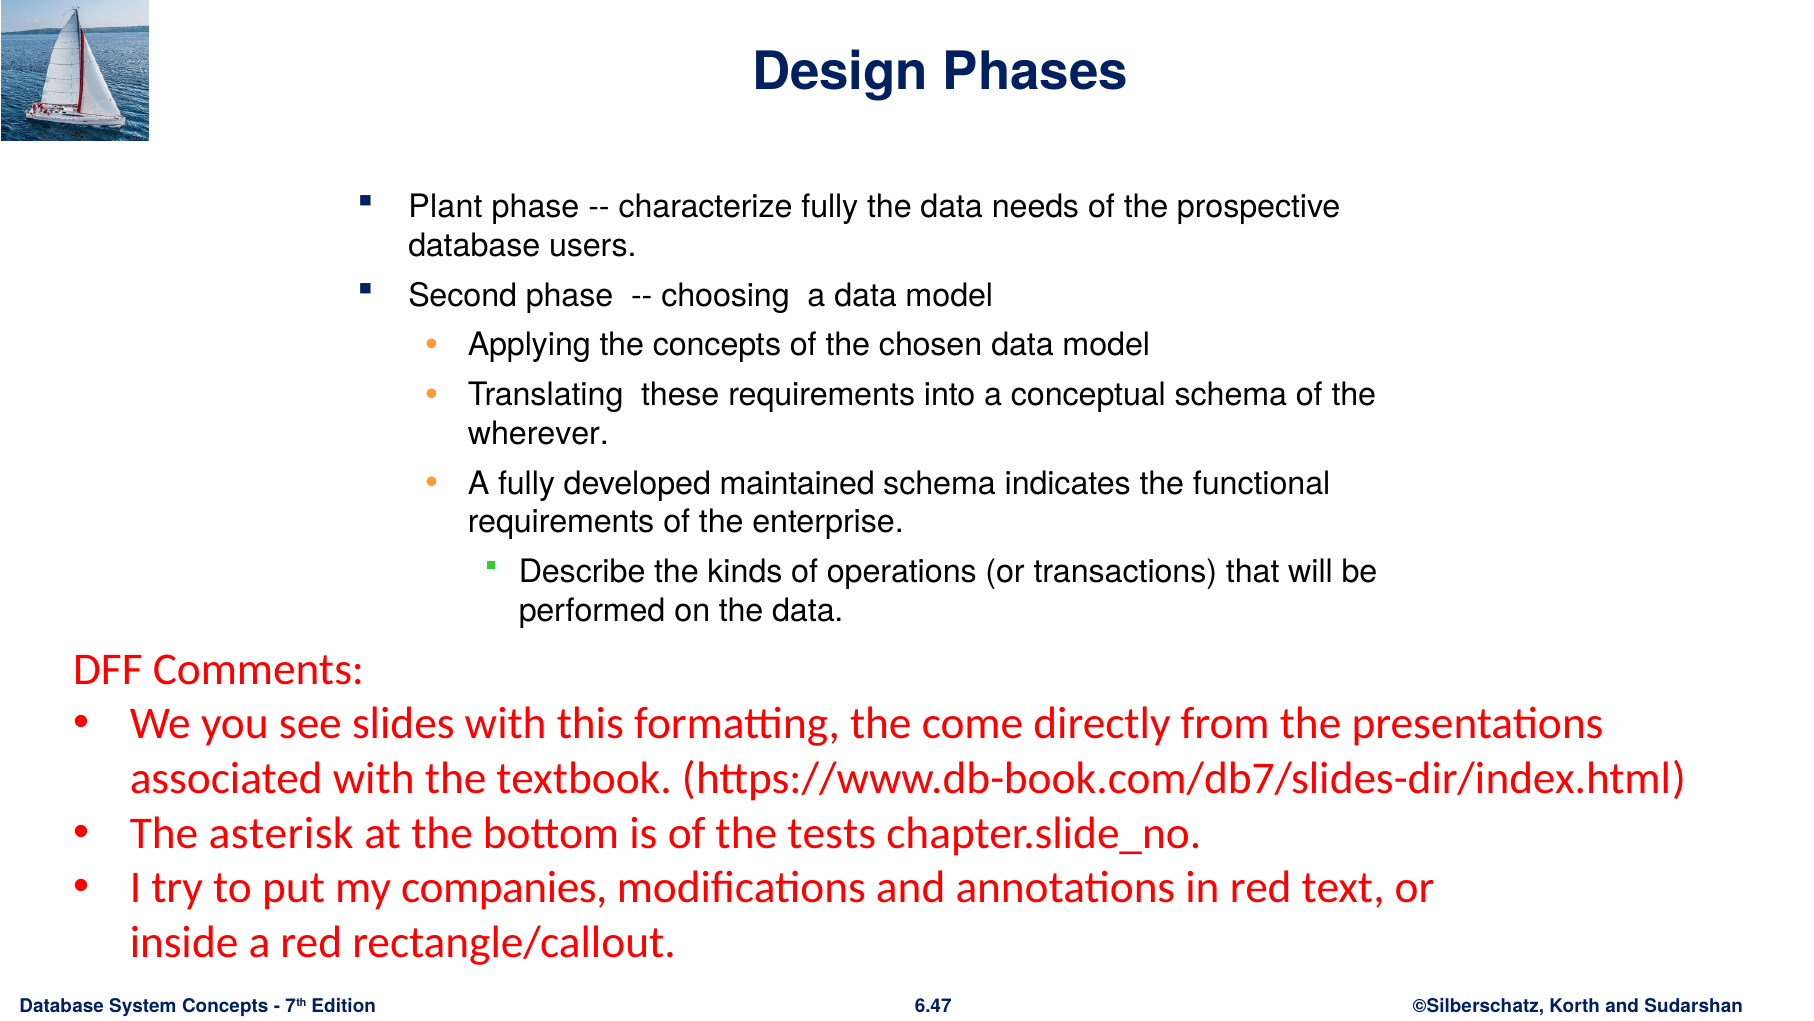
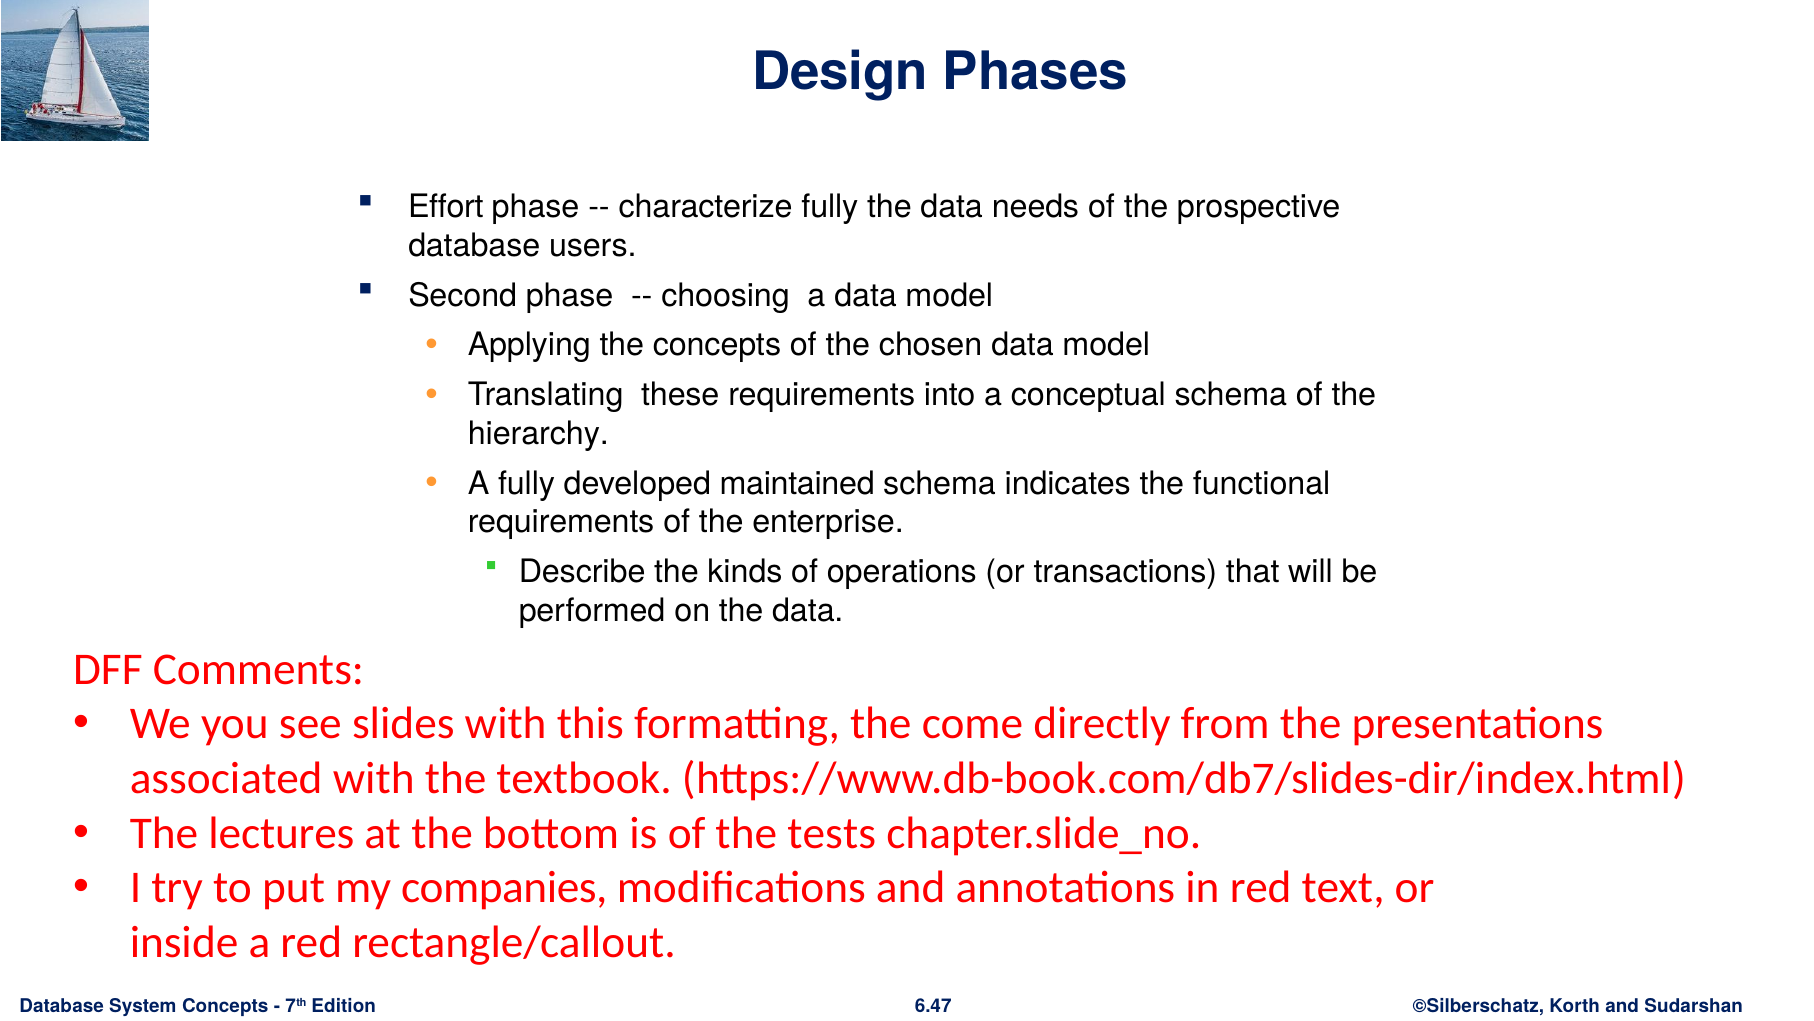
Plant: Plant -> Effort (446, 207)
wherever: wherever -> hierarchy (538, 433)
asterisk: asterisk -> lectures (281, 833)
